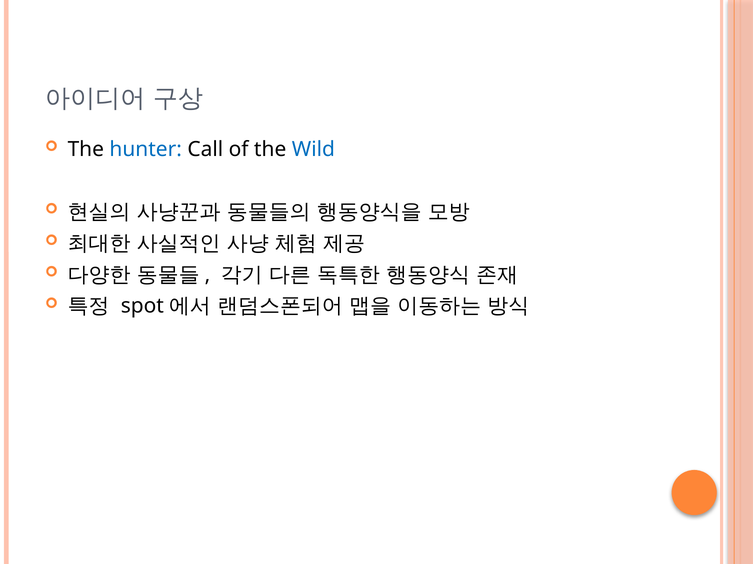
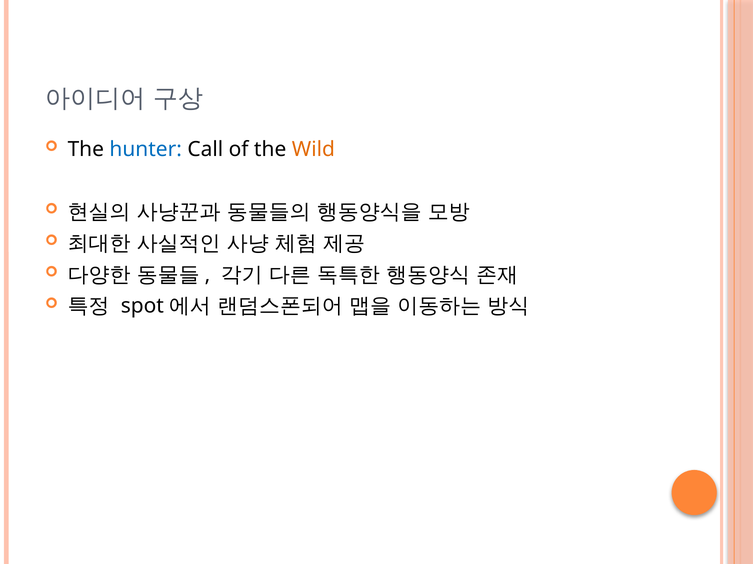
Wild colour: blue -> orange (313, 150)
